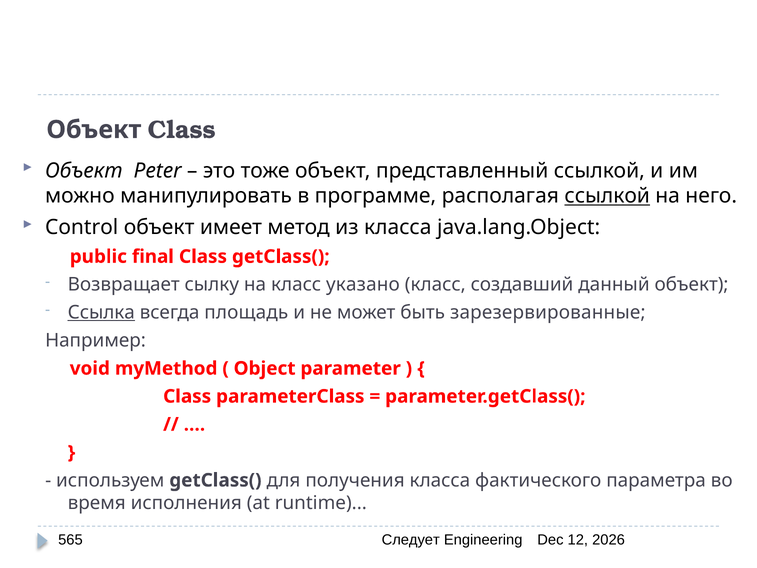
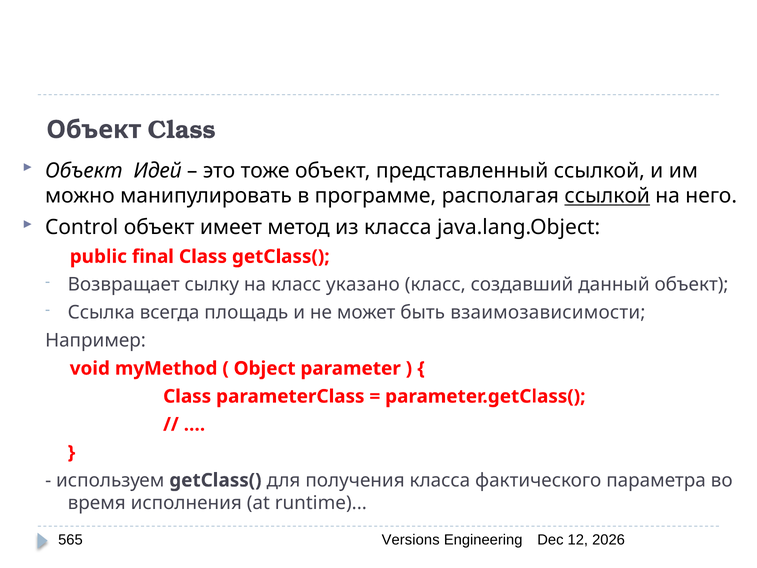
Peter: Peter -> Идей (158, 171)
Ссылка underline: present -> none (101, 312)
зарезервированные: зарезервированные -> взаимозависимости (548, 312)
Следует: Следует -> Versions (411, 540)
